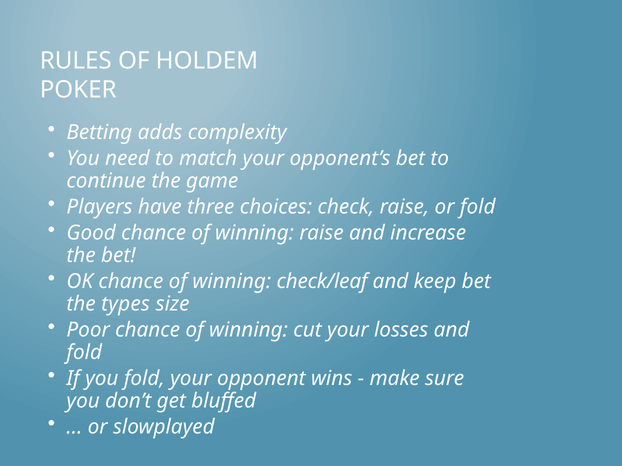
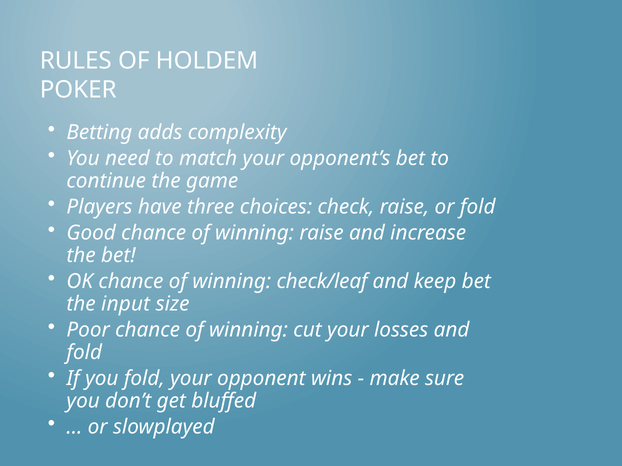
types: types -> input (126, 304)
